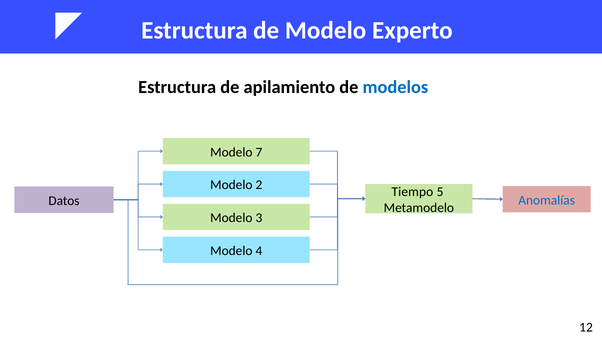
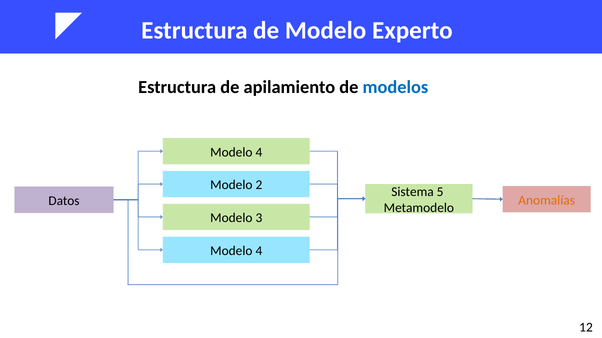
7: 7 -> 4 (259, 152)
Tiempo: Tiempo -> Sistema (412, 192)
Anomalías colour: blue -> orange (547, 201)
